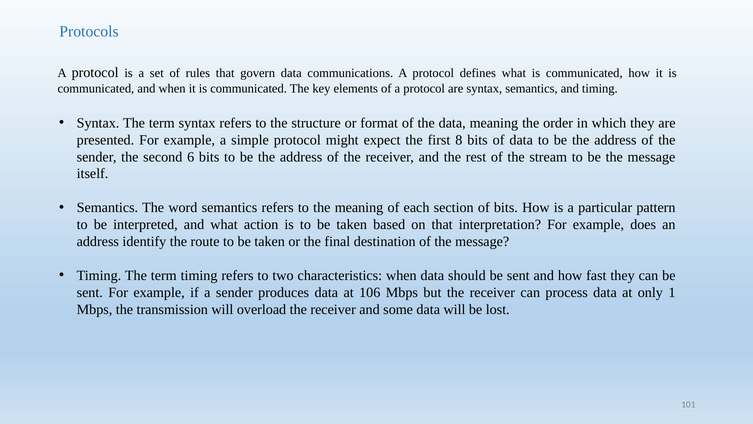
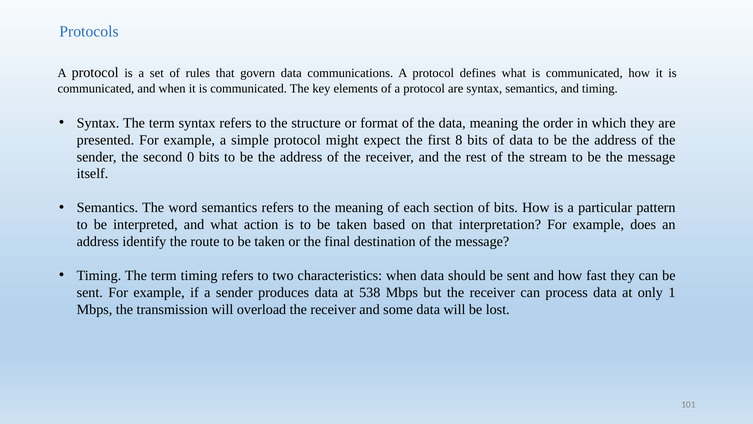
6: 6 -> 0 (191, 157)
106: 106 -> 538 (370, 292)
